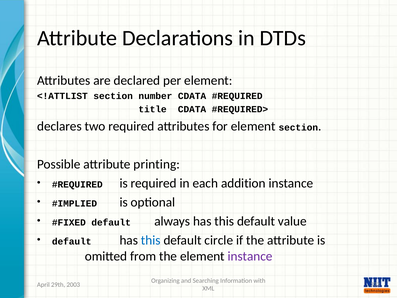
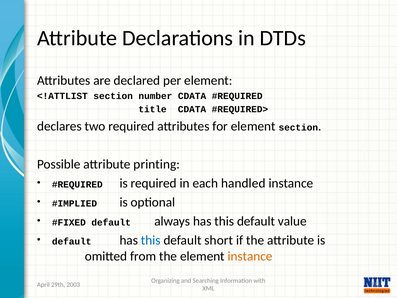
addition: addition -> handled (243, 183)
circle: circle -> short (219, 240)
instance colour: purple -> orange (250, 256)
